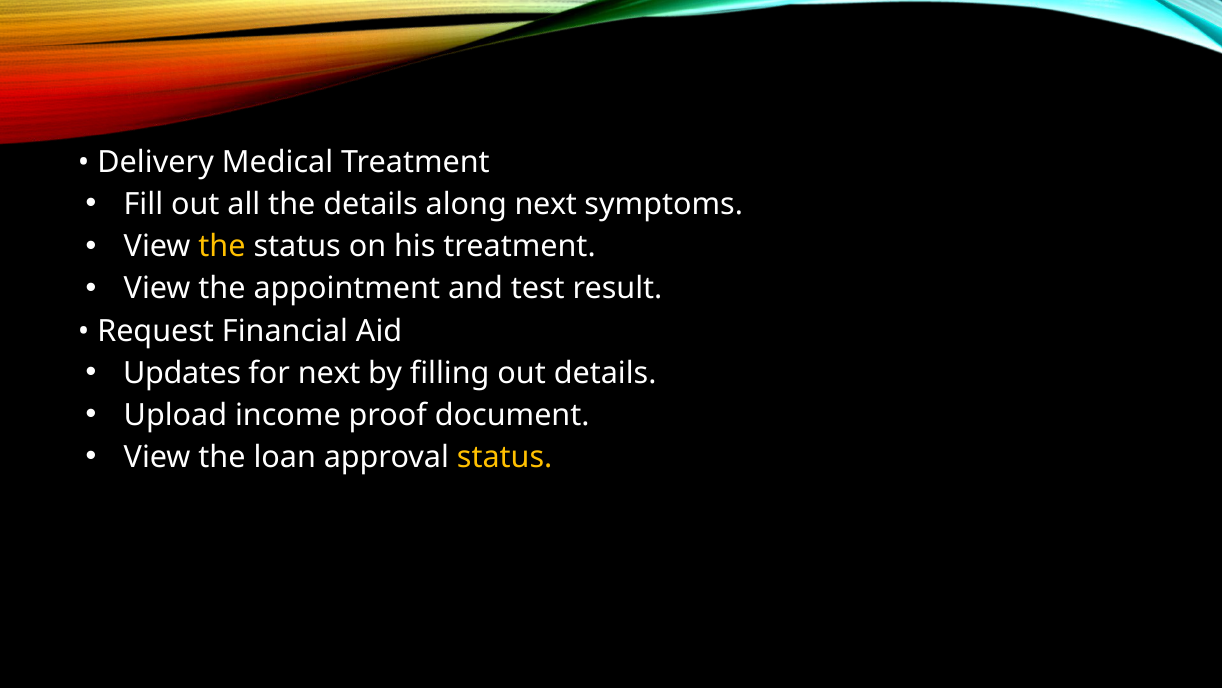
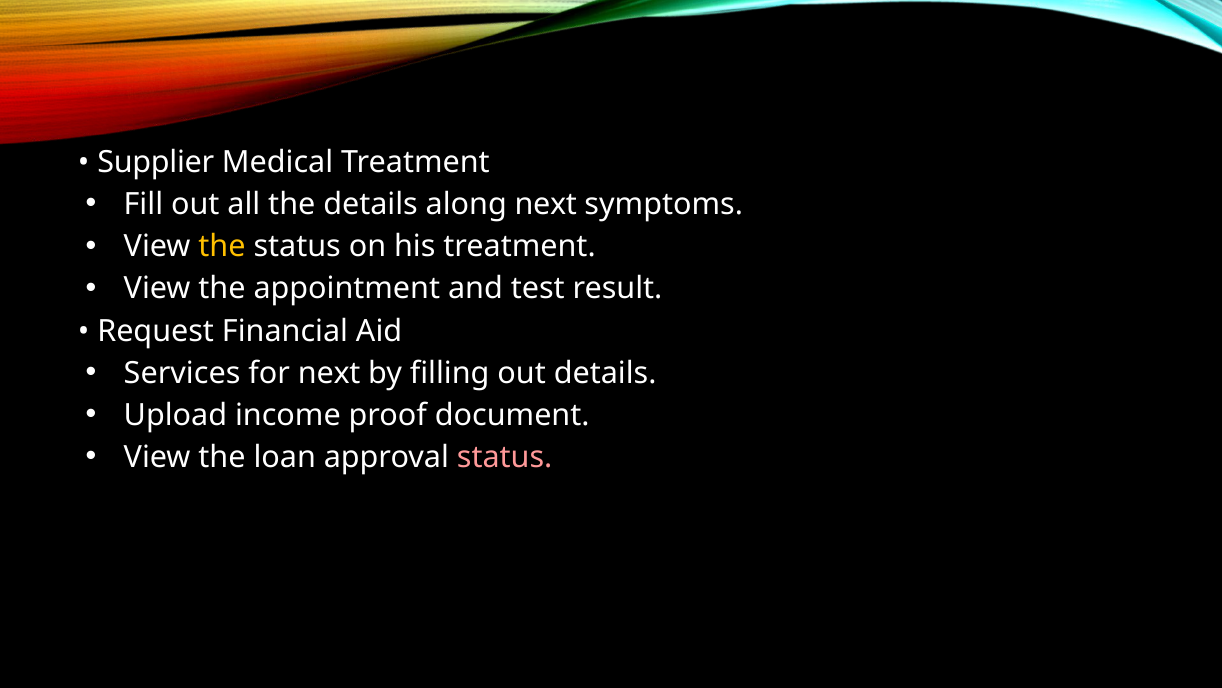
Delivery: Delivery -> Supplier (156, 162)
Updates: Updates -> Services (182, 373)
status colour: yellow -> pink (505, 457)
